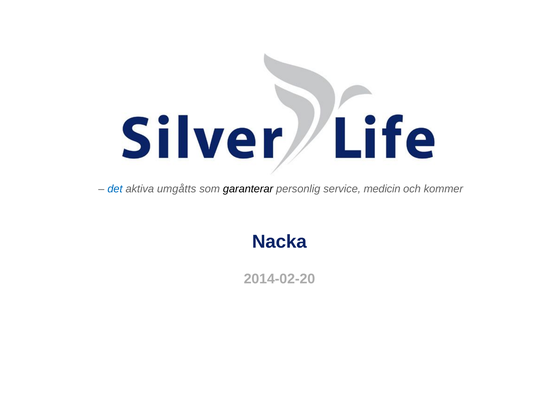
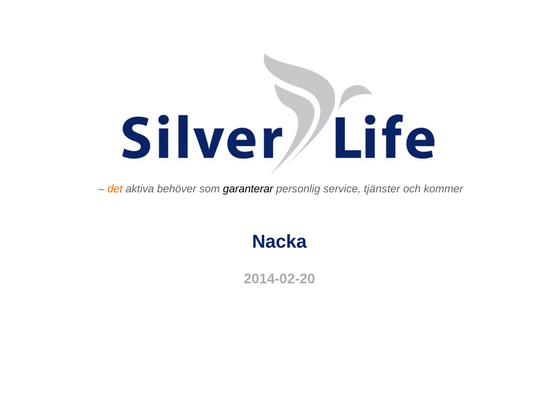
det colour: blue -> orange (115, 189)
umgåtts: umgåtts -> behöver (177, 189)
medicin: medicin -> tjänster (382, 189)
